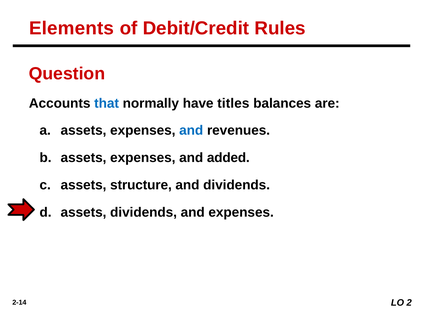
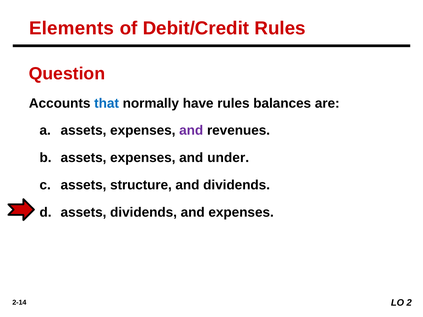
have titles: titles -> rules (233, 103)
and colour: blue -> purple (191, 131)
added: added -> under (228, 158)
